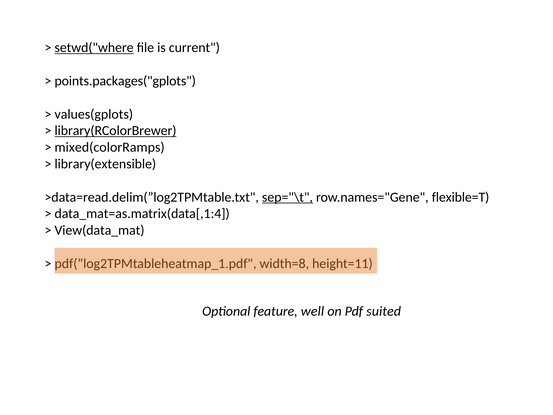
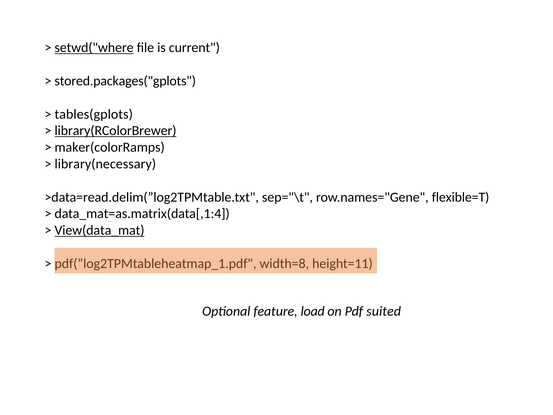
points.packages("gplots: points.packages("gplots -> stored.packages("gplots (125, 81)
values(gplots: values(gplots -> tables(gplots (94, 114)
mixed(colorRamps: mixed(colorRamps -> maker(colorRamps (110, 147)
library(extensible: library(extensible -> library(necessary (105, 164)
sep="\t underline: present -> none (287, 197)
View(data_mat underline: none -> present (99, 230)
well: well -> load (313, 311)
